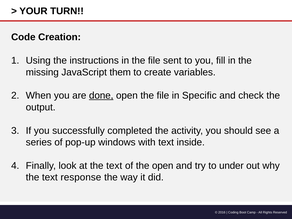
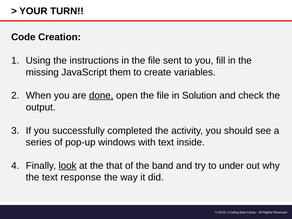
Specific: Specific -> Solution (199, 96)
look underline: none -> present (68, 166)
at the text: text -> that (114, 166)
the open: open -> band (163, 166)
